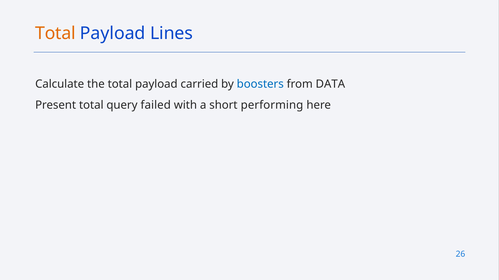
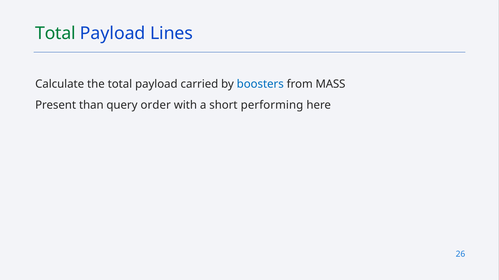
Total colour: orange -> green (55, 33)
DATA: DATA -> MASS (330, 84)
Present total: total -> than (91, 105)
failed: failed -> order (156, 105)
